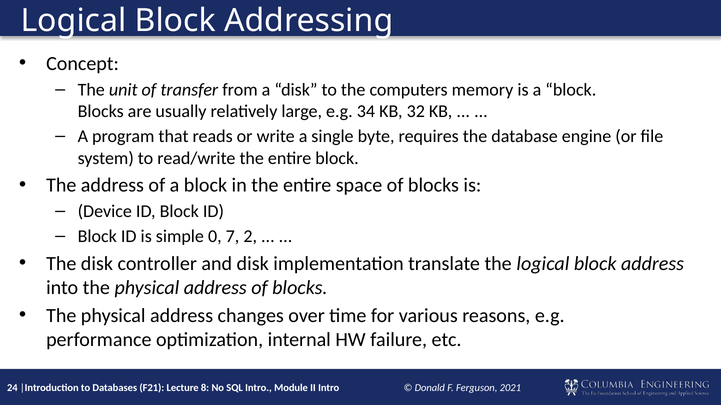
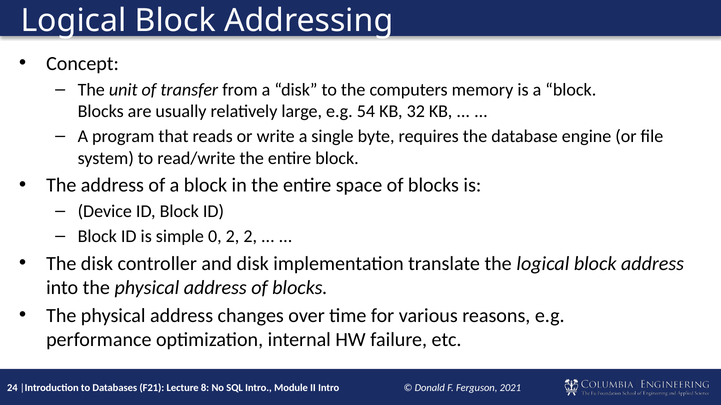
34: 34 -> 54 (366, 111)
0 7: 7 -> 2 (232, 237)
